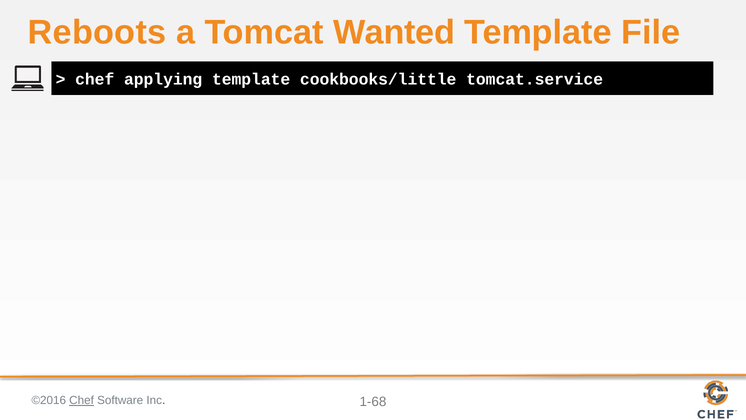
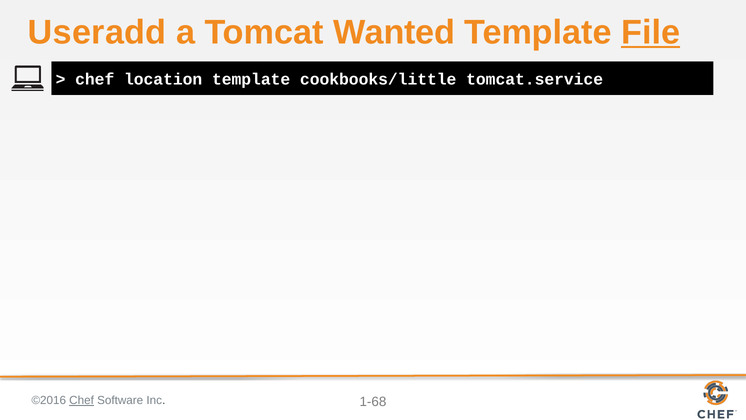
Reboots: Reboots -> Useradd (97, 32)
File underline: none -> present (651, 32)
applying: applying -> location (163, 79)
